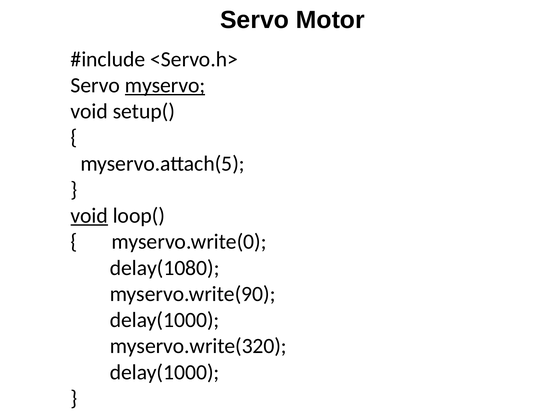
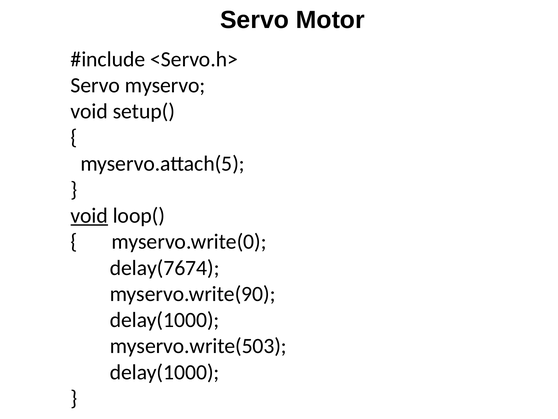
myservo underline: present -> none (165, 85)
delay(1080: delay(1080 -> delay(7674 (165, 268)
myservo.write(320: myservo.write(320 -> myservo.write(503 (198, 346)
